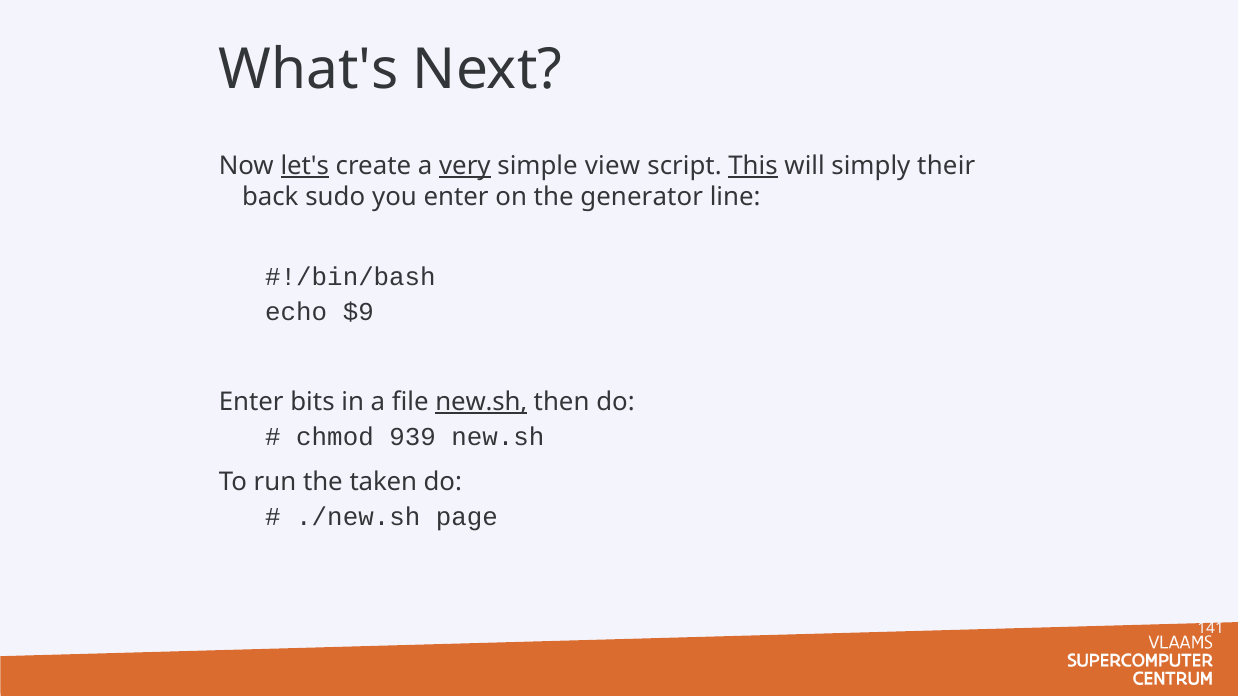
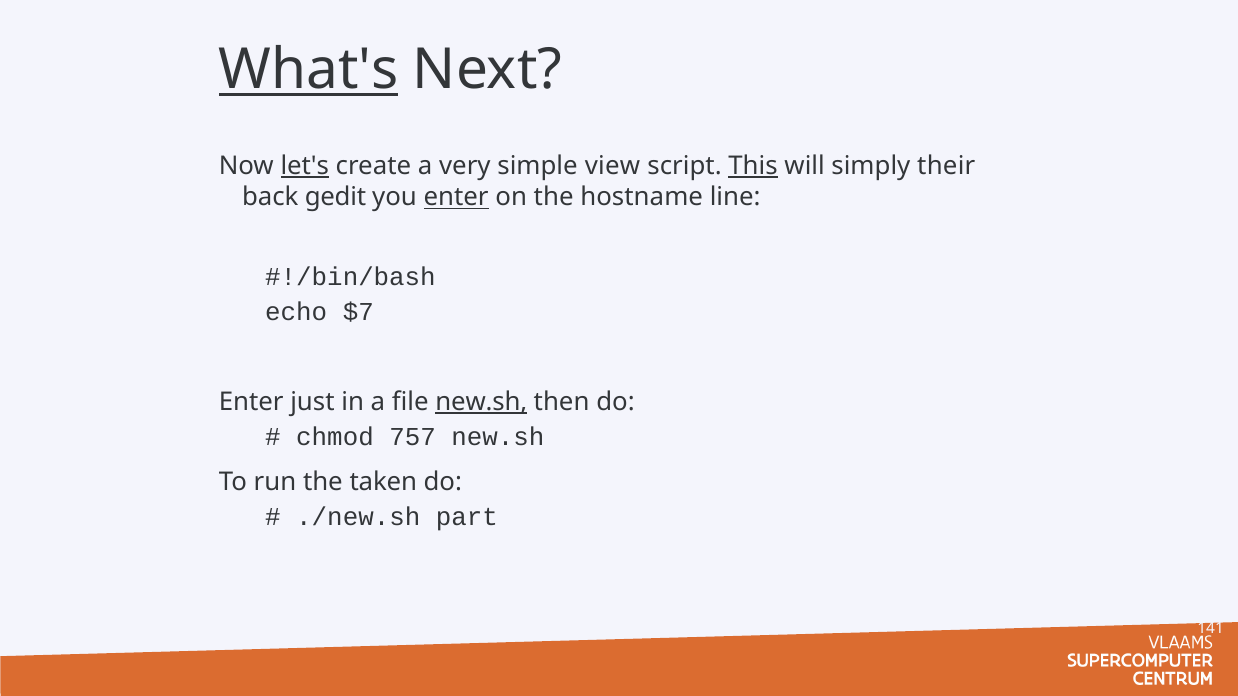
What's underline: none -> present (309, 70)
very underline: present -> none (465, 166)
sudo: sudo -> gedit (335, 198)
enter underline: none -> present (456, 198)
generator: generator -> hostname (642, 198)
$9: $9 -> $7 (358, 312)
bits: bits -> just (312, 402)
939: 939 -> 757 (413, 437)
page: page -> part (467, 517)
